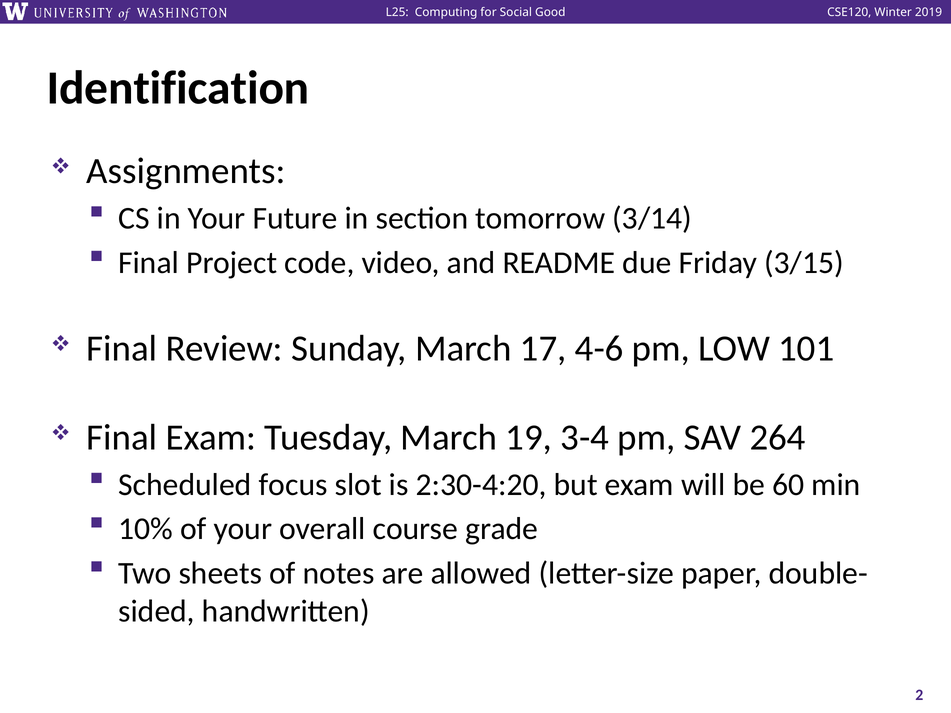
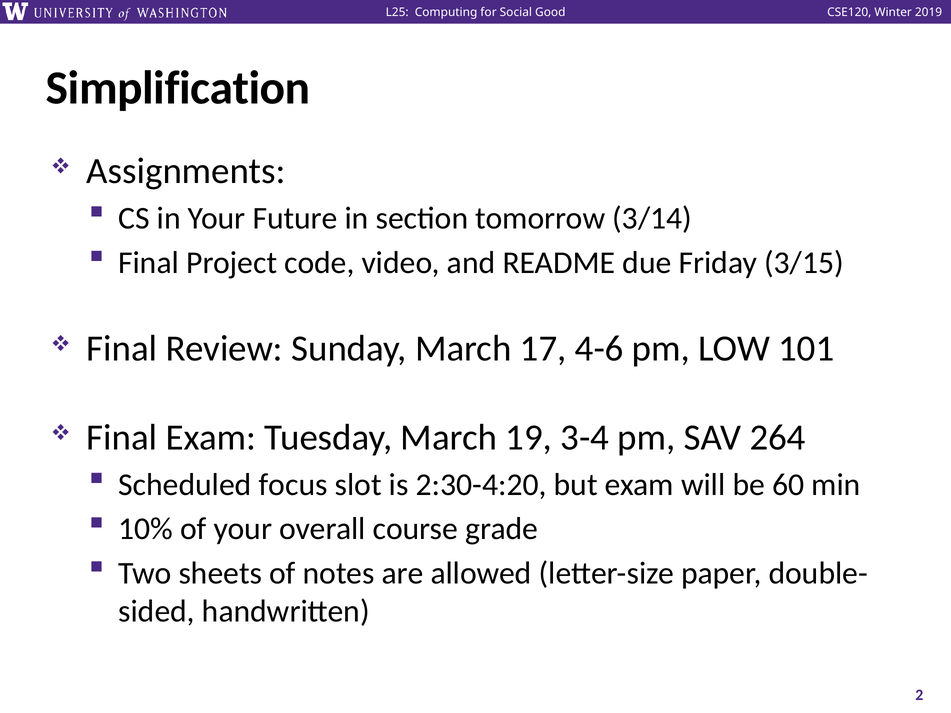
Identification: Identification -> Simplification (178, 88)
